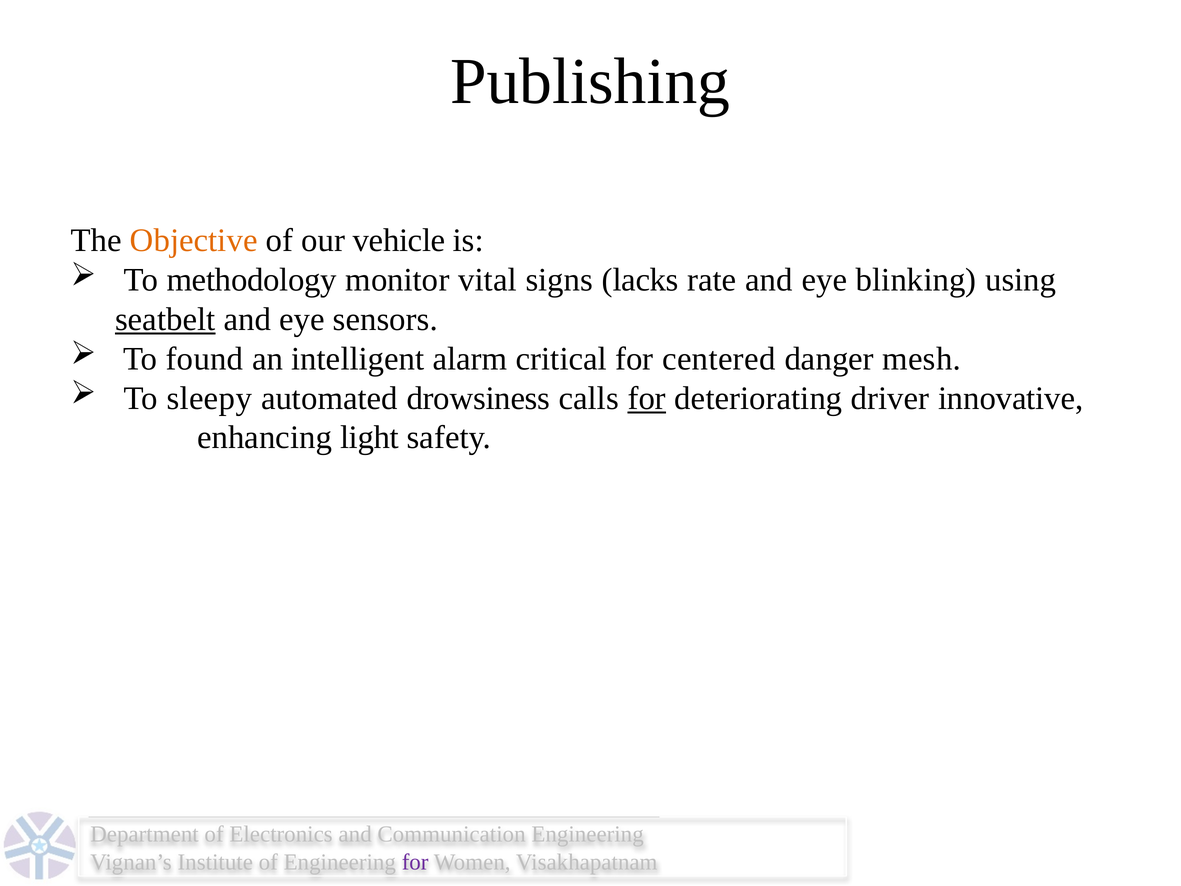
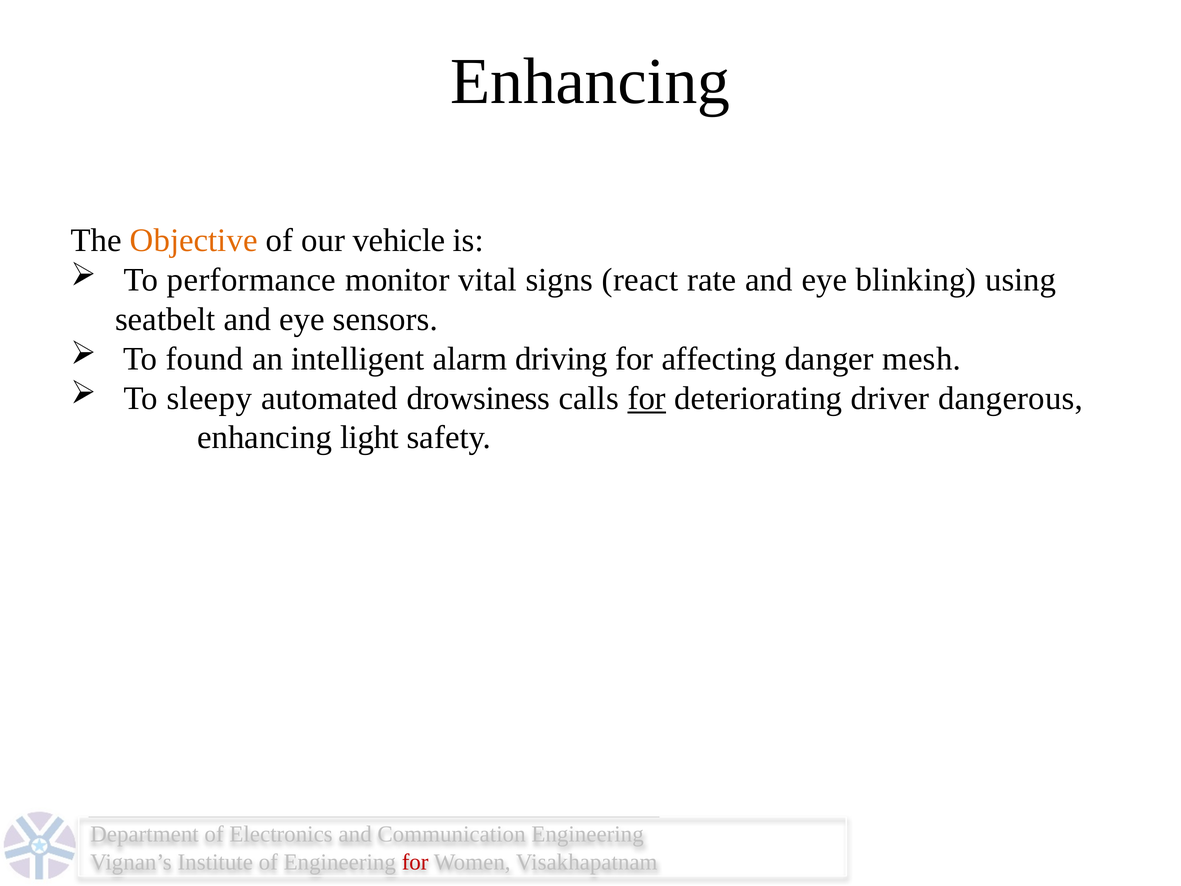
Publishing: Publishing -> Enhancing (590, 81)
methodology: methodology -> performance (251, 280)
lacks: lacks -> react (640, 280)
seatbelt underline: present -> none (165, 319)
critical: critical -> driving (561, 359)
centered: centered -> affecting (719, 359)
innovative: innovative -> dangerous (1010, 398)
for colour: purple -> red (415, 862)
